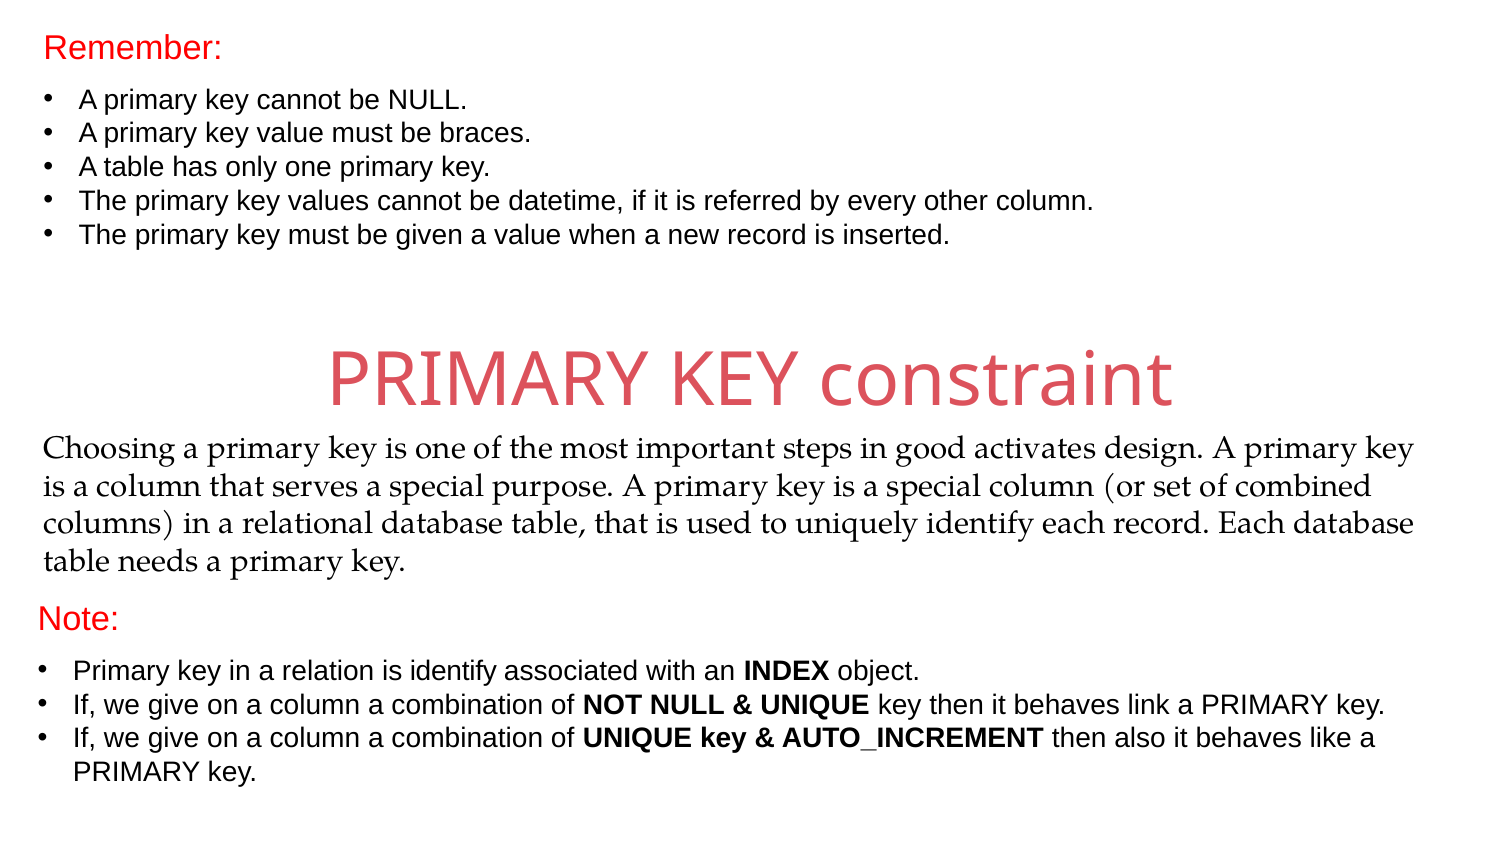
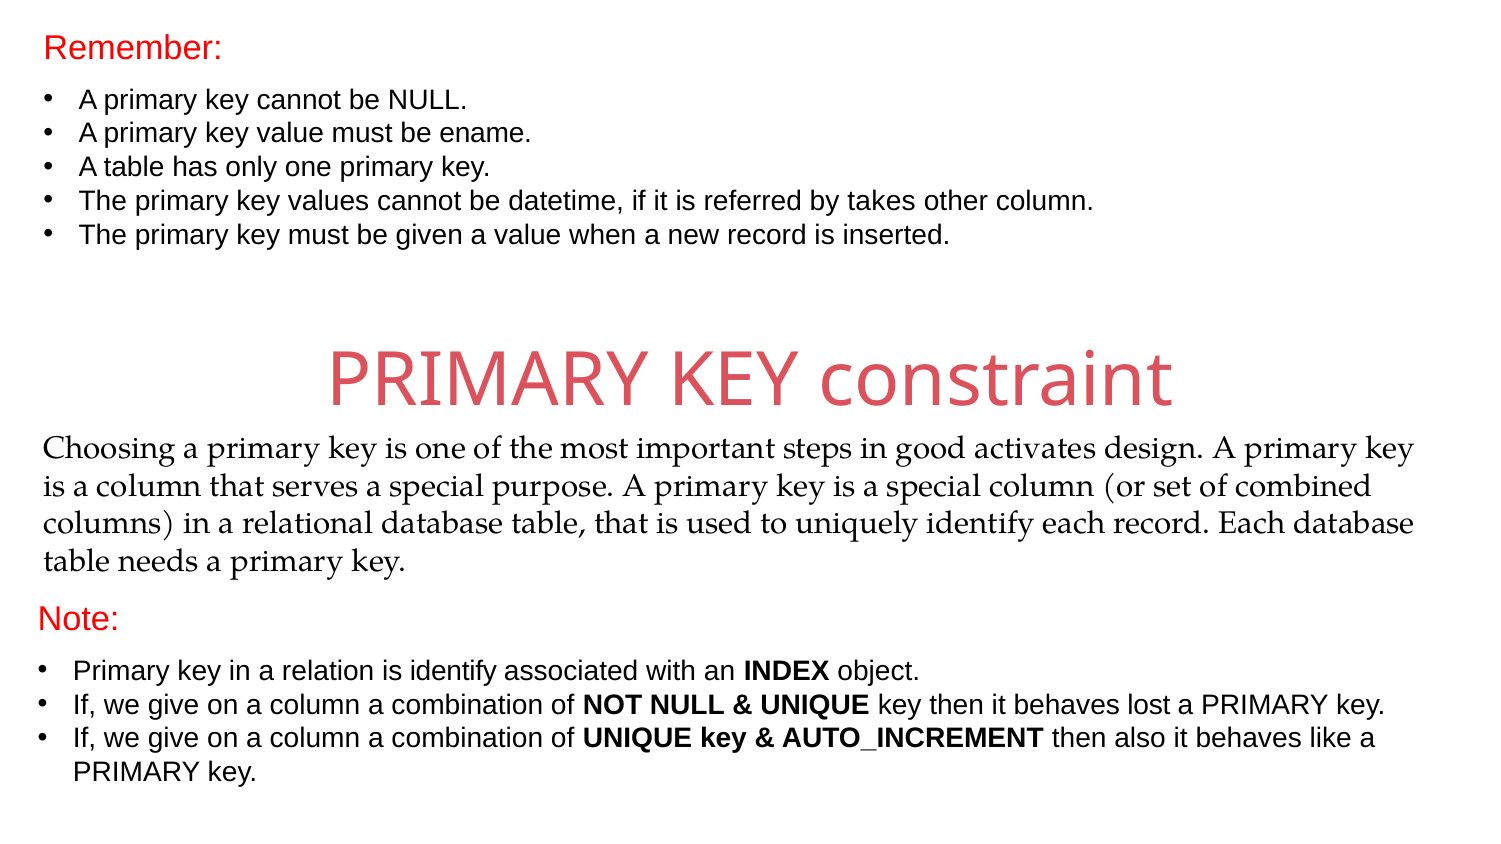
braces: braces -> ename (486, 134)
every: every -> takes (882, 201)
link: link -> lost (1149, 705)
